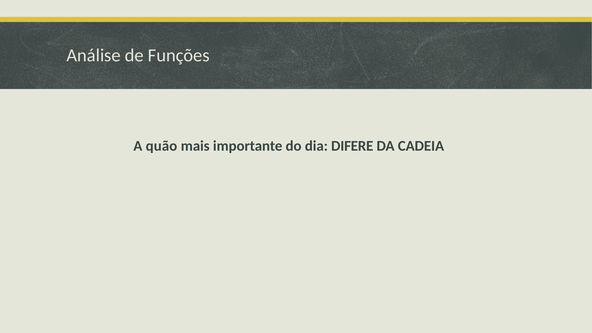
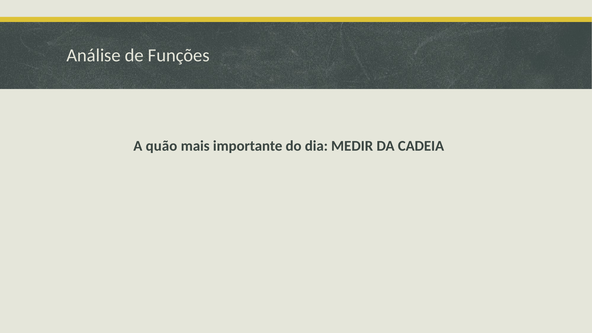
DIFERE: DIFERE -> MEDIR (352, 146)
